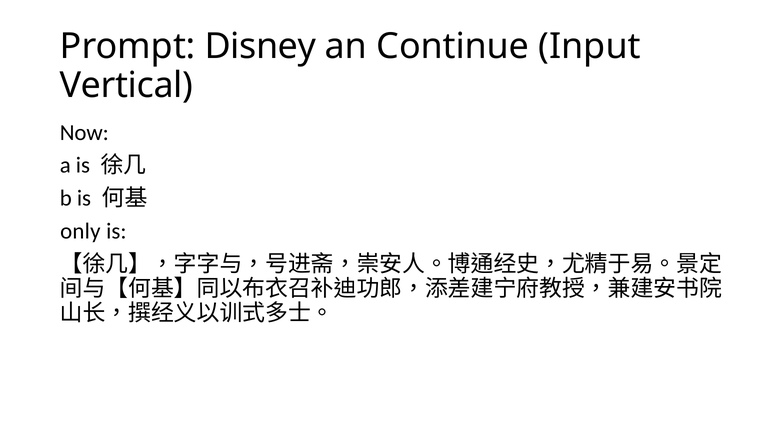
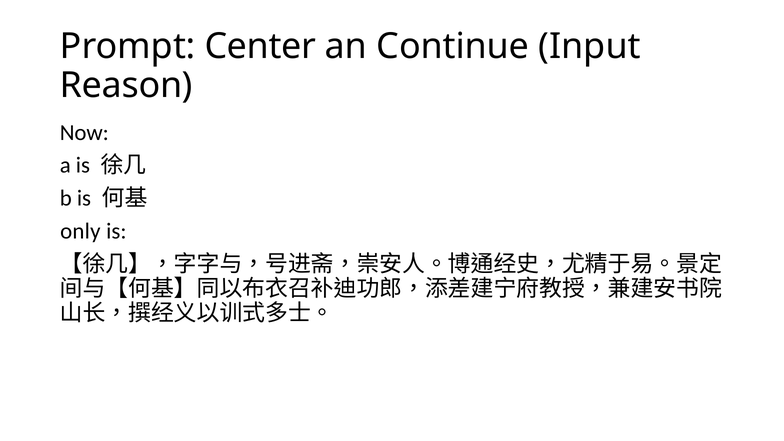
Disney: Disney -> Center (260, 46)
Vertical: Vertical -> Reason (126, 85)
